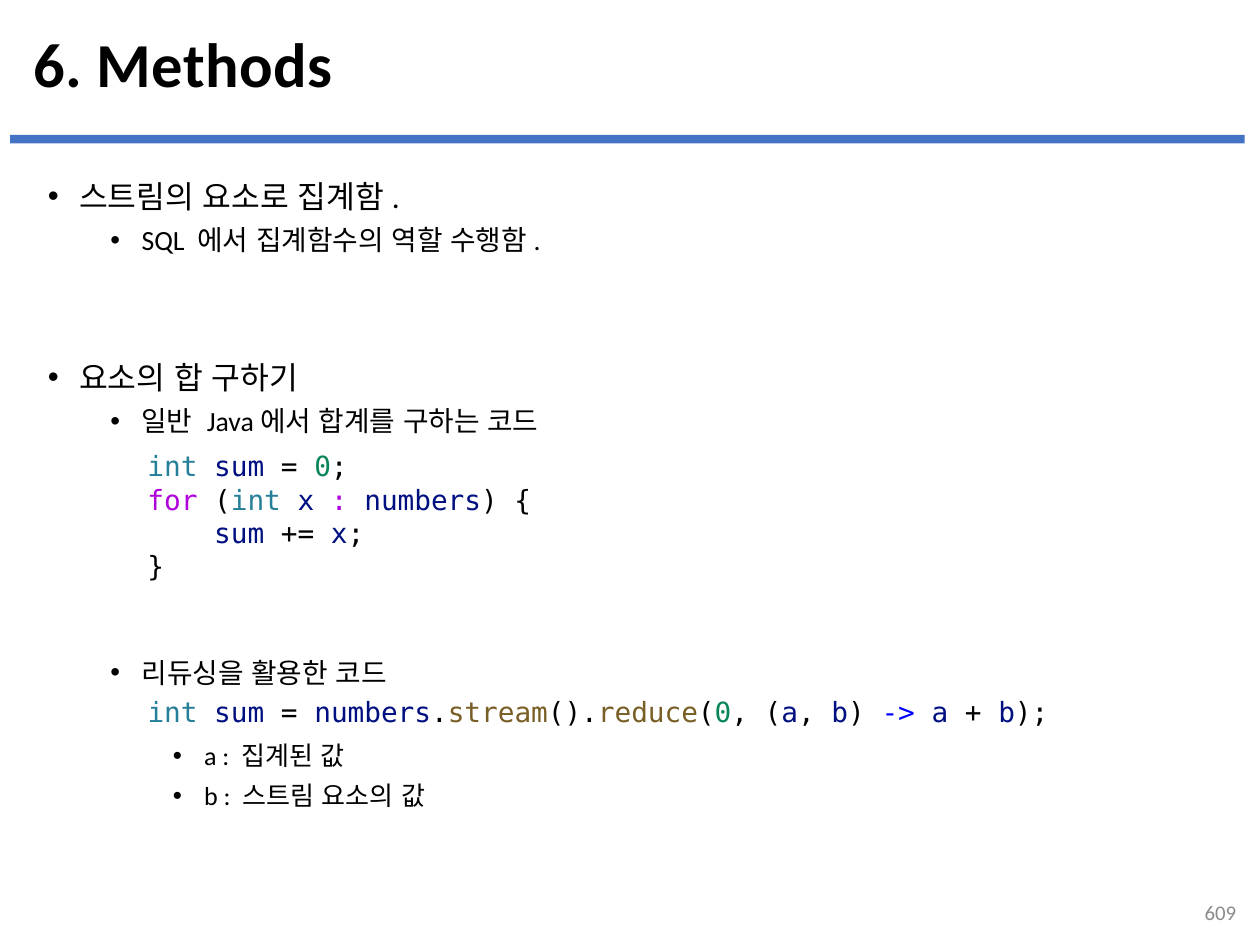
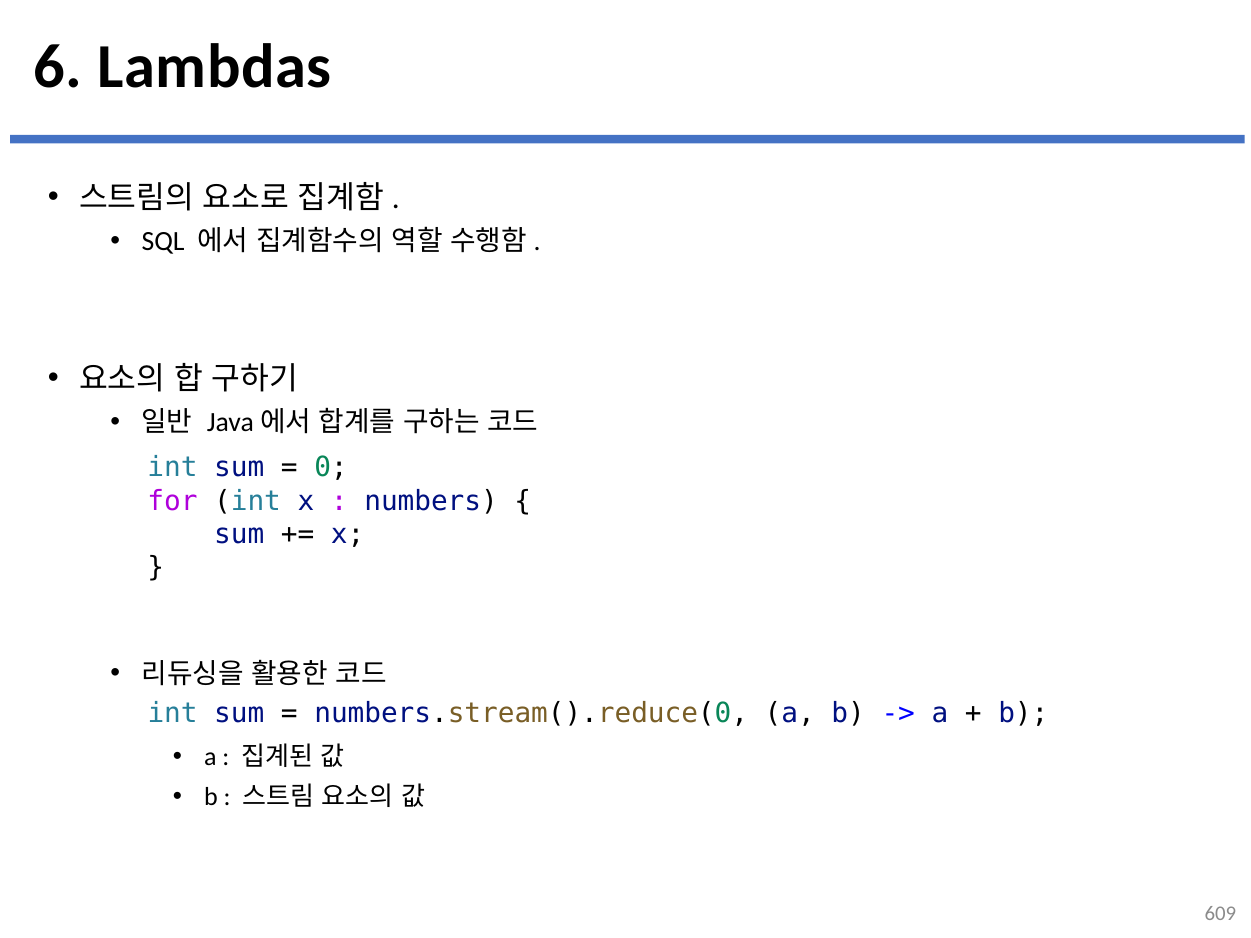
Methods: Methods -> Lambdas (214, 67)
